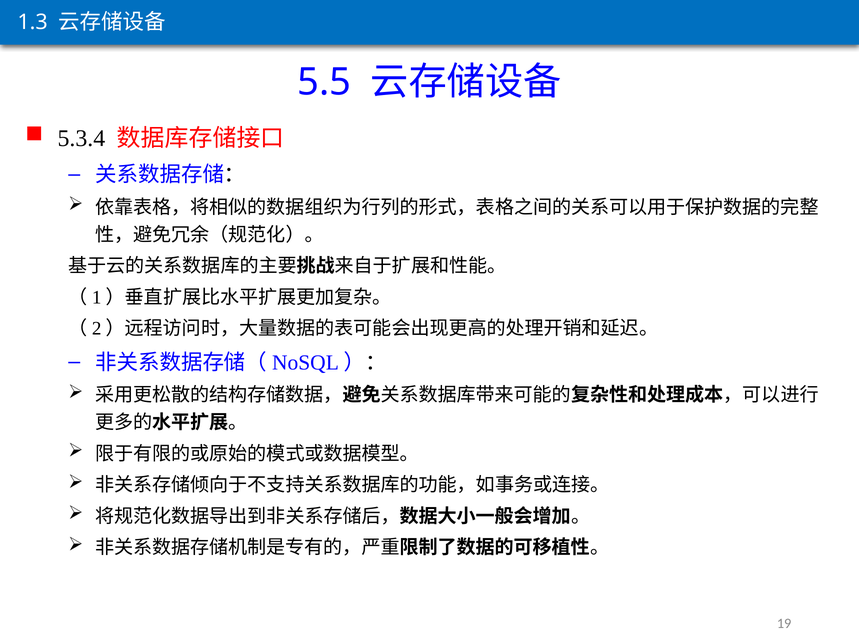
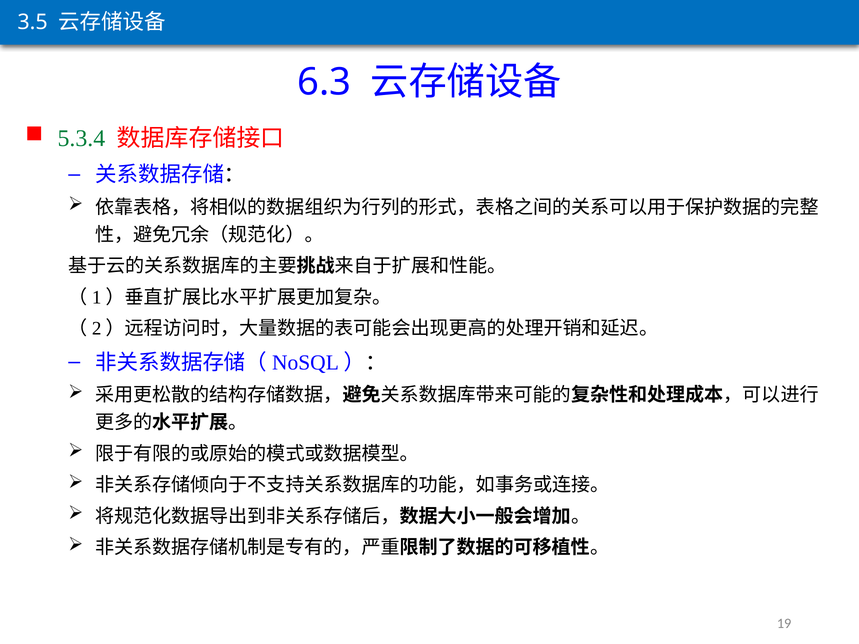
1.3: 1.3 -> 3.5 (33, 22)
5.5: 5.5 -> 6.3 (324, 82)
5.3.4 colour: black -> green (81, 138)
